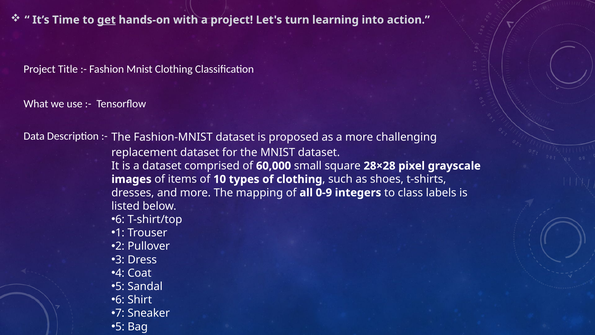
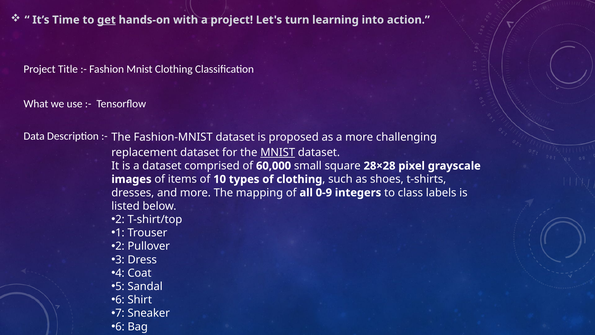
MNIST underline: none -> present (278, 152)
6: 6 -> 2 (120, 219)
5: 5 -> 6 (120, 326)
